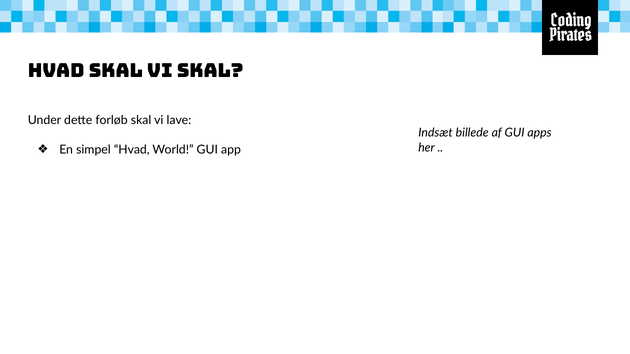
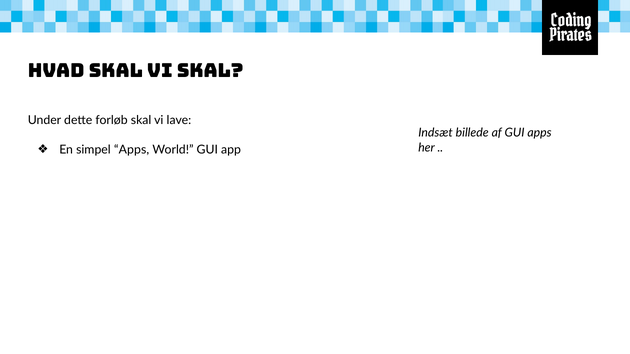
simpel Hvad: Hvad -> Apps (132, 150)
